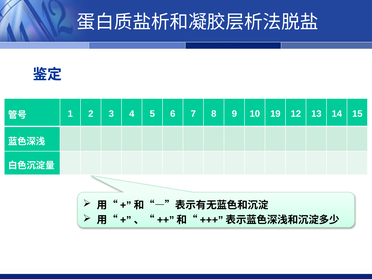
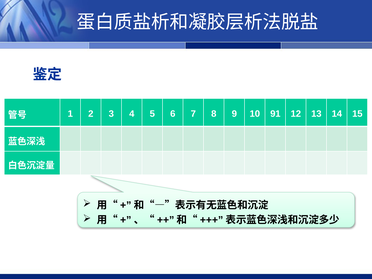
19: 19 -> 91 (275, 114)
